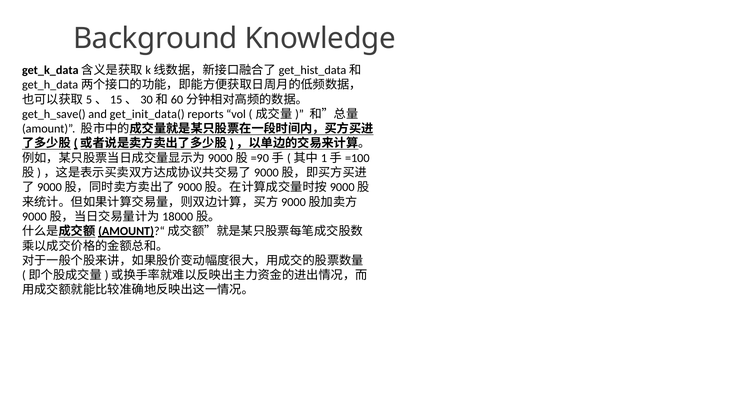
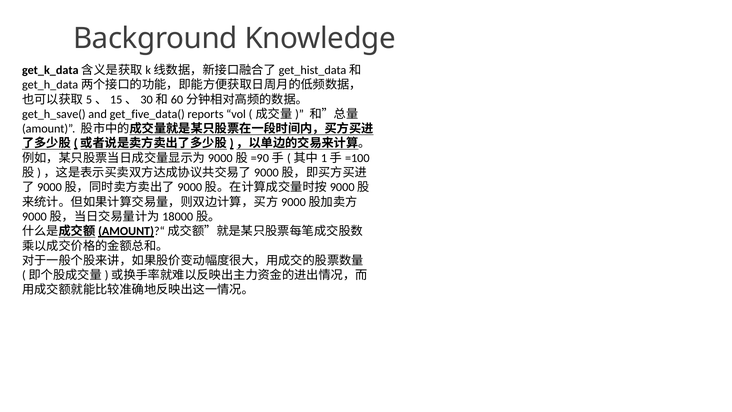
get_init_data(: get_init_data( -> get_five_data( (147, 114)
